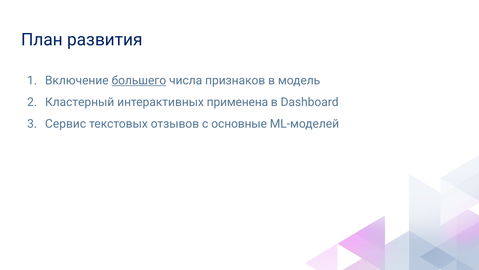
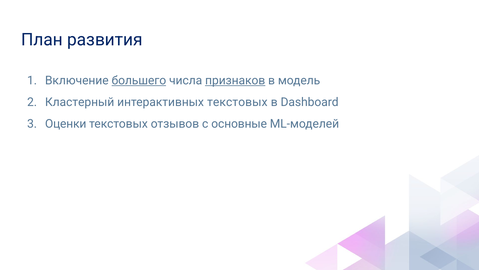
признаков underline: none -> present (235, 80)
интерактивных применена: применена -> текстовых (237, 102)
Сервис: Сервис -> Оценки (66, 123)
